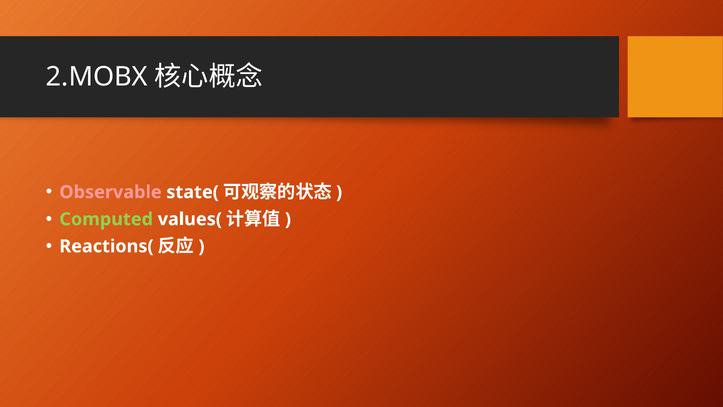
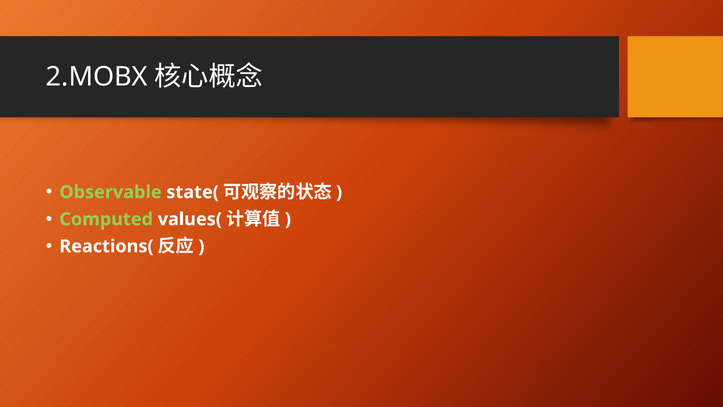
Observable colour: pink -> light green (110, 192)
